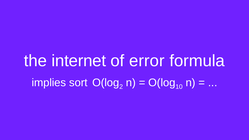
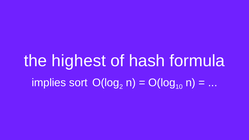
internet: internet -> highest (79, 61)
error: error -> hash (147, 61)
